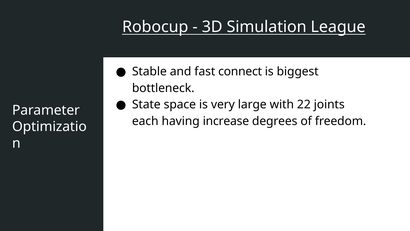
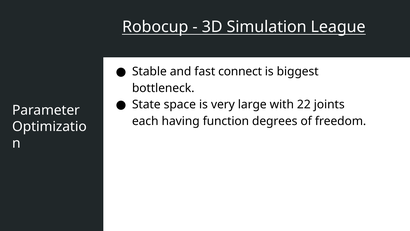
increase: increase -> function (226, 121)
